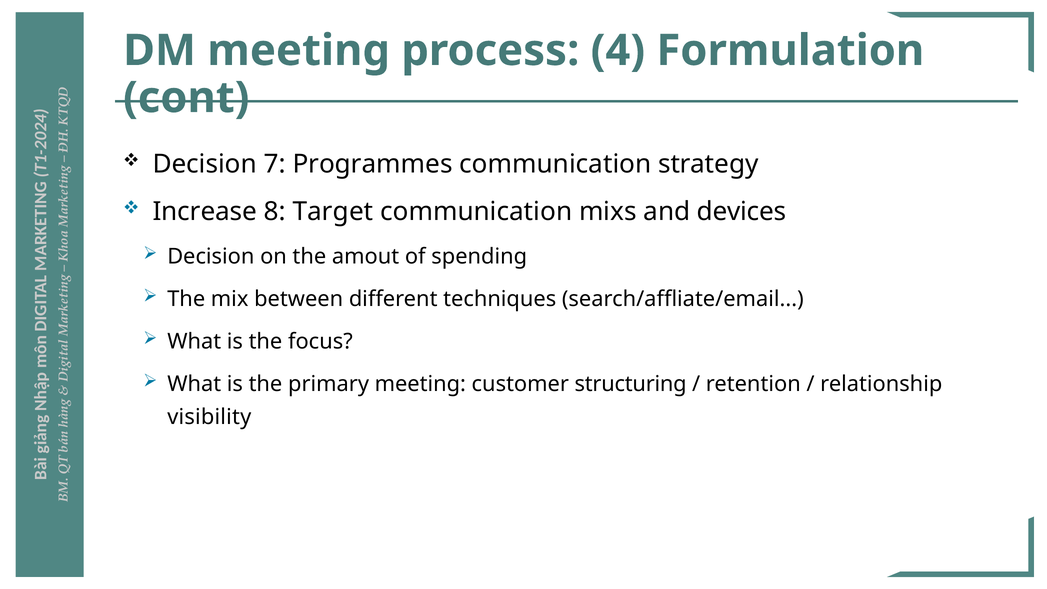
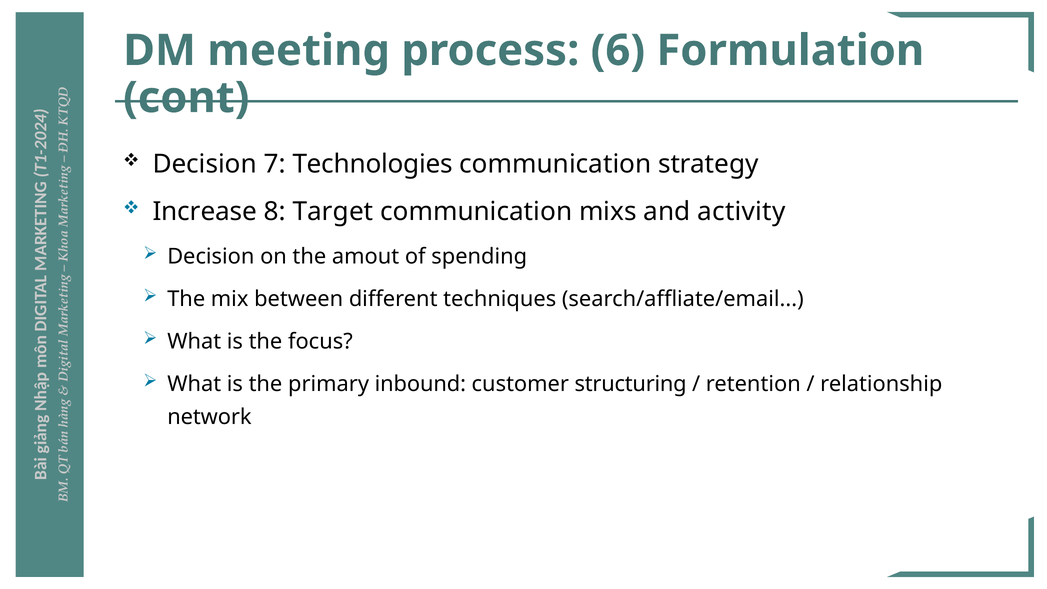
process 4: 4 -> 6 (618, 51)
Programmes: Programmes -> Technologies (373, 164)
devices: devices -> activity (741, 211)
primary meeting: meeting -> inbound (420, 384)
visibility: visibility -> network (209, 417)
